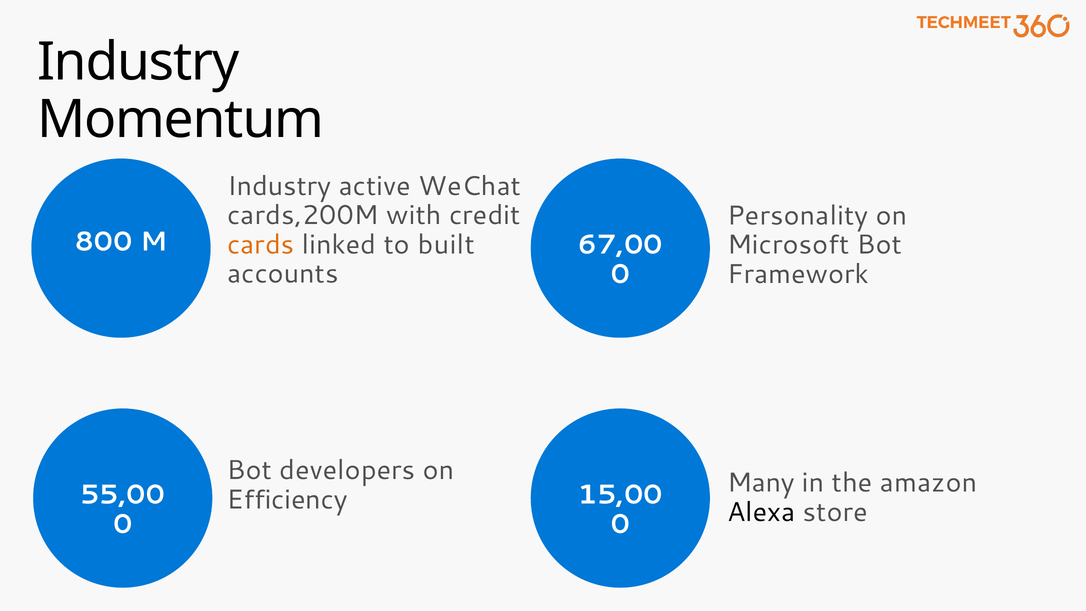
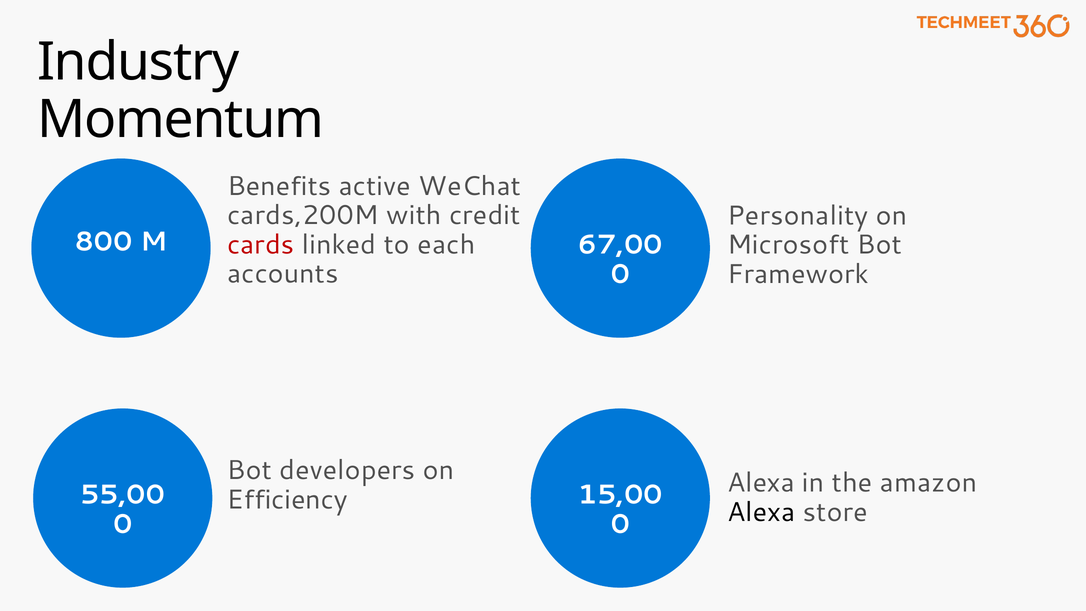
Industry: Industry -> Benefits (279, 186)
cards colour: orange -> red (261, 245)
built: built -> each (446, 245)
Many: Many -> Alexa (761, 483)
